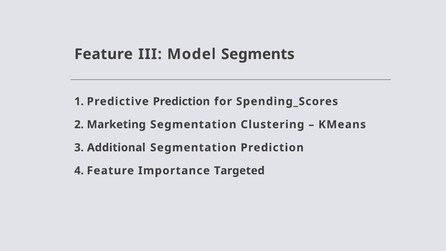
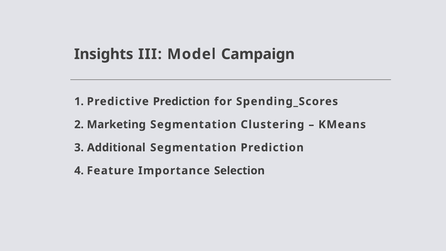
Feature: Feature -> Insights (104, 54)
Segments: Segments -> Campaign (258, 54)
Targeted: Targeted -> Selection (239, 171)
